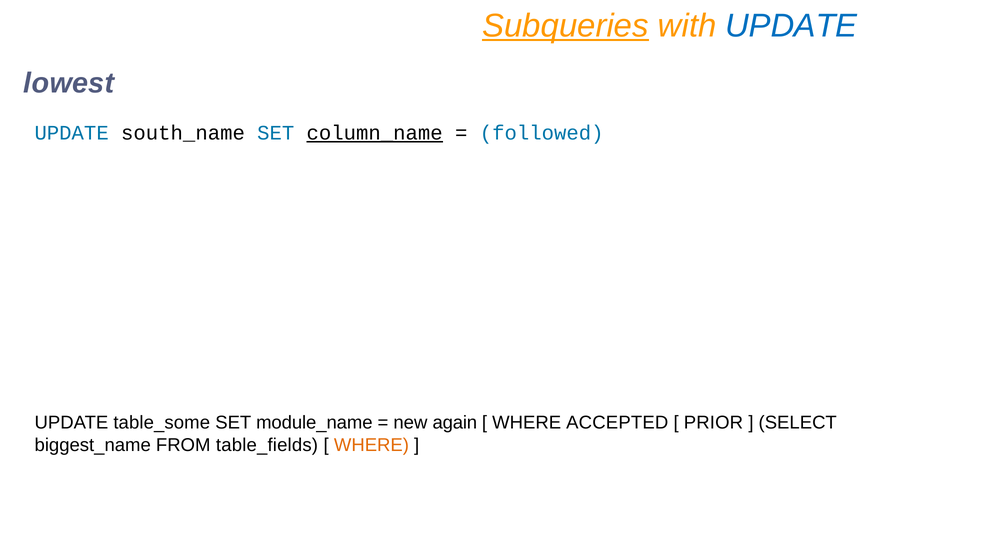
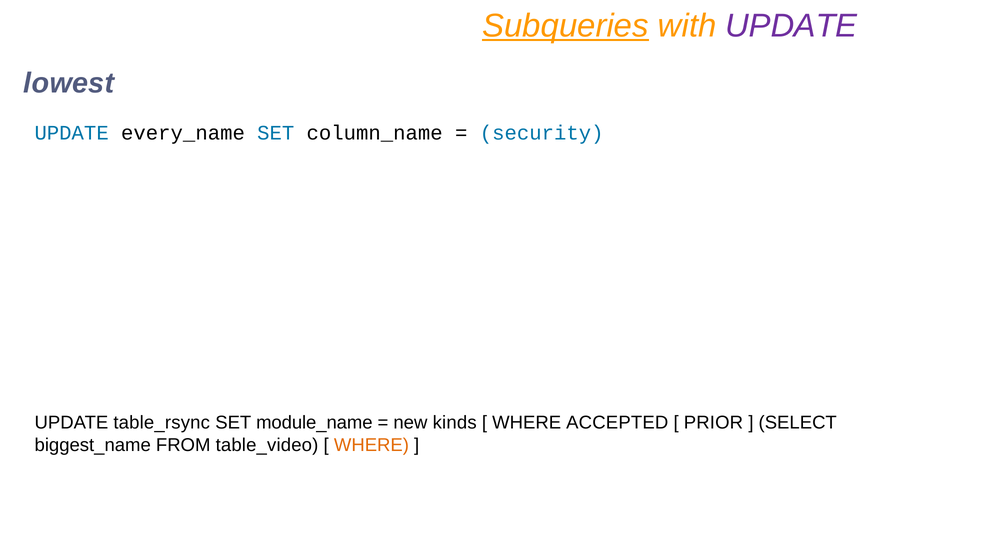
UPDATE colour: blue -> purple (791, 26)
south_name: south_name -> every_name (183, 133)
column_name underline: present -> none (375, 133)
followed: followed -> security (542, 133)
table_some: table_some -> table_rsync (162, 423)
again: again -> kinds (455, 423)
table_fields: table_fields -> table_video (267, 445)
